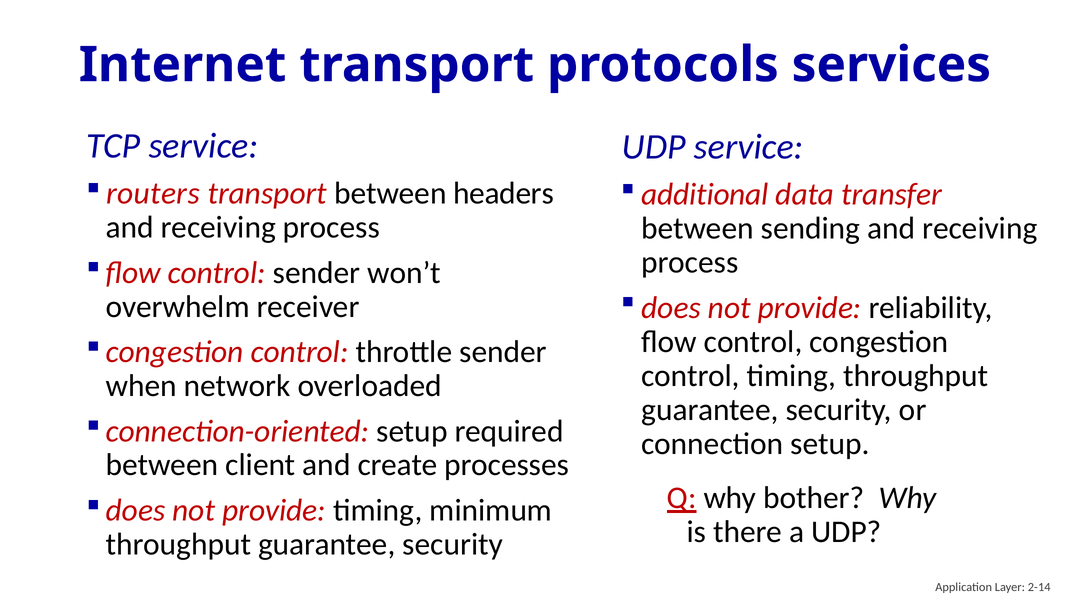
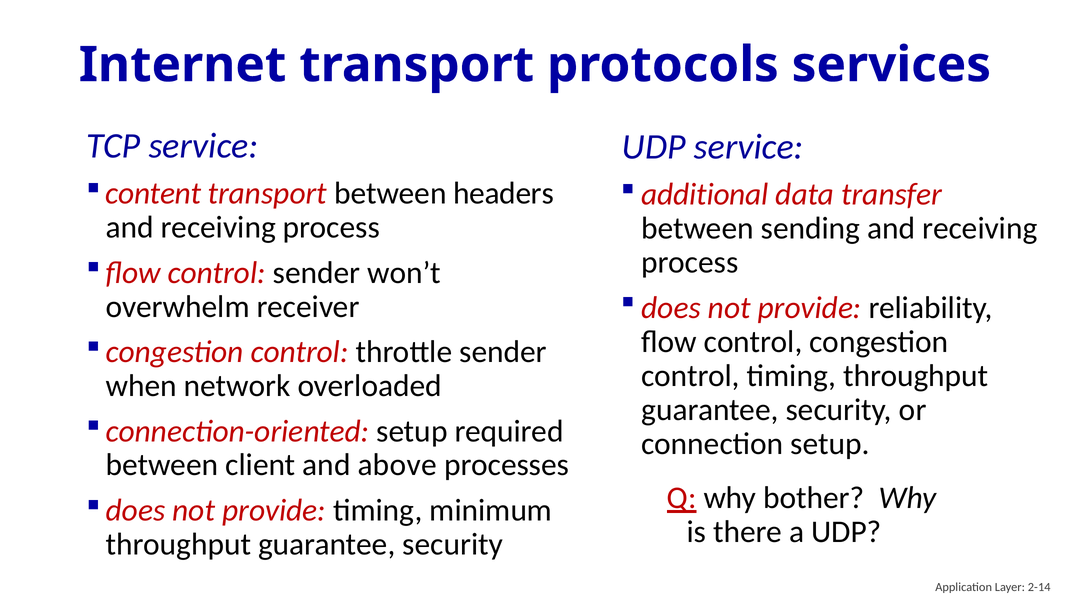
routers: routers -> content (153, 193)
create: create -> above (397, 465)
